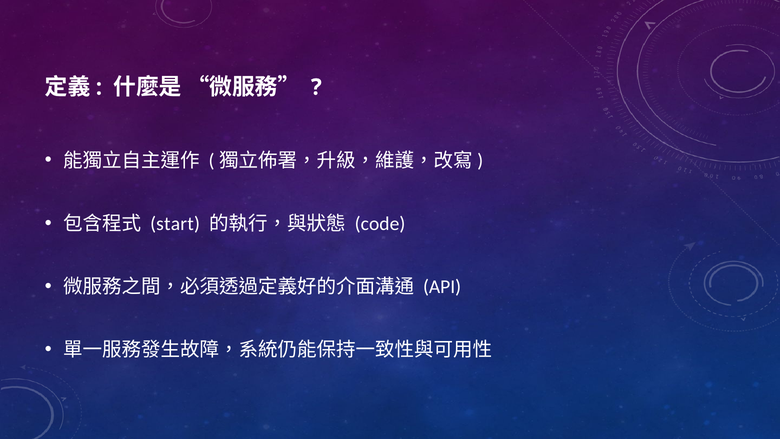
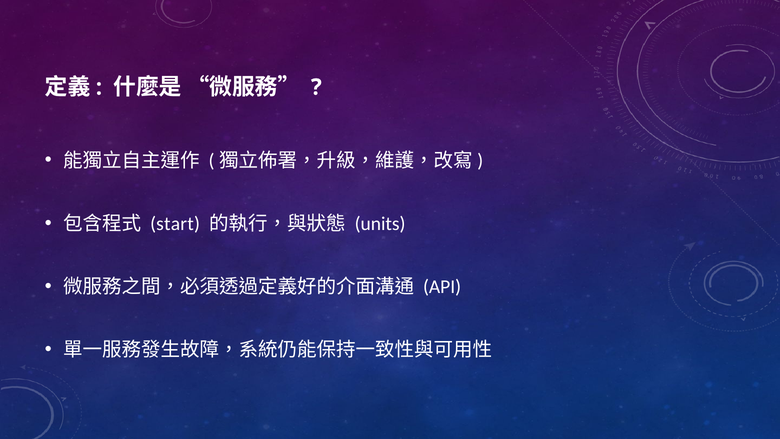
code: code -> units (380, 224)
